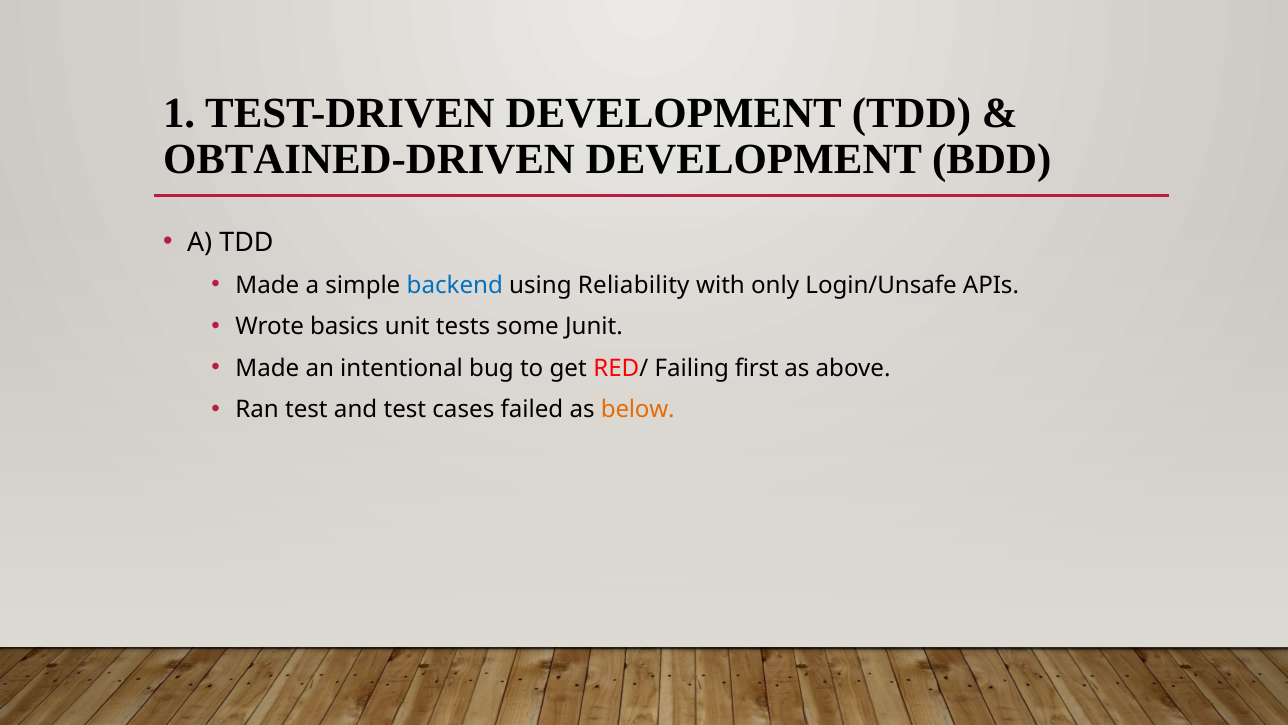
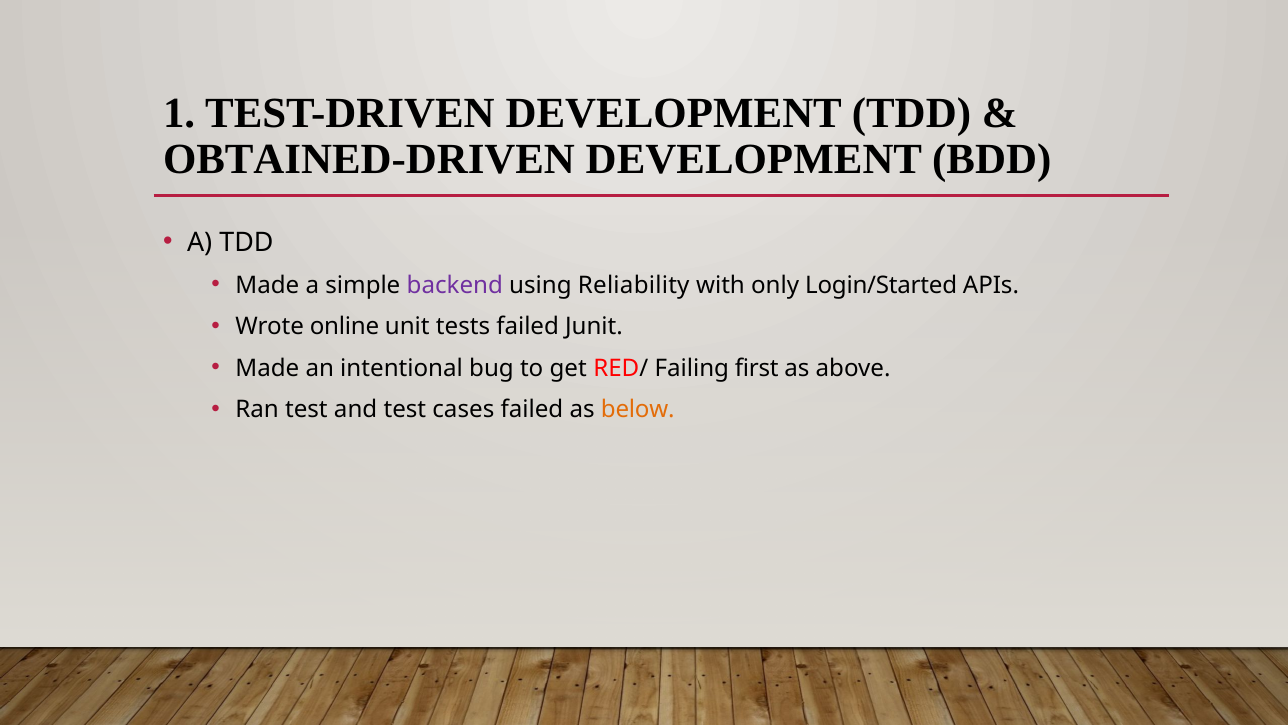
backend colour: blue -> purple (455, 285)
Login/Unsafe: Login/Unsafe -> Login/Started (881, 285)
basics: basics -> online (345, 327)
tests some: some -> failed (528, 327)
